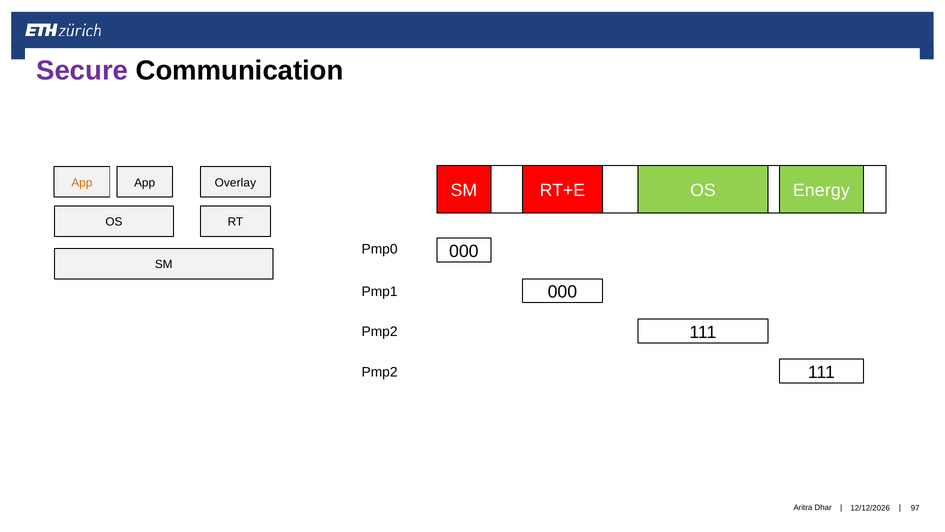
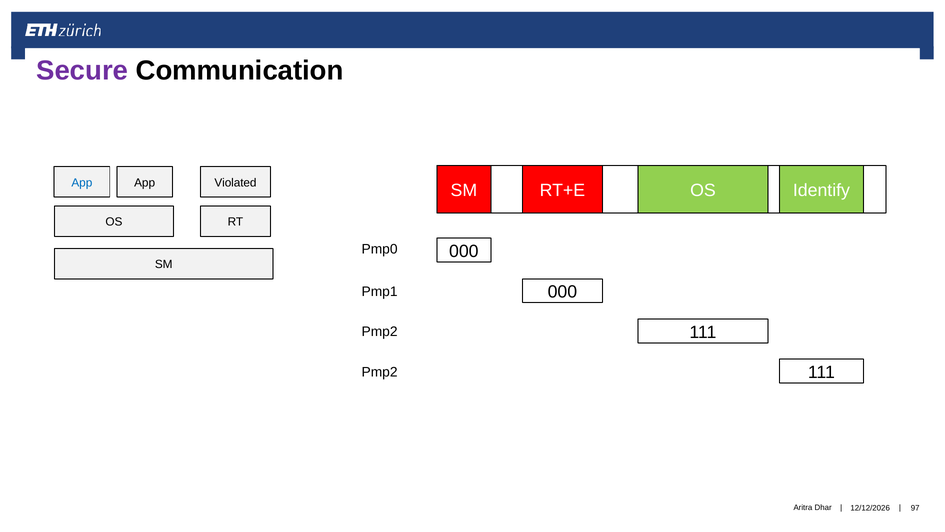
App colour: orange -> blue (82, 183)
Overlay: Overlay -> Violated (235, 183)
Energy: Energy -> Identify (821, 190)
